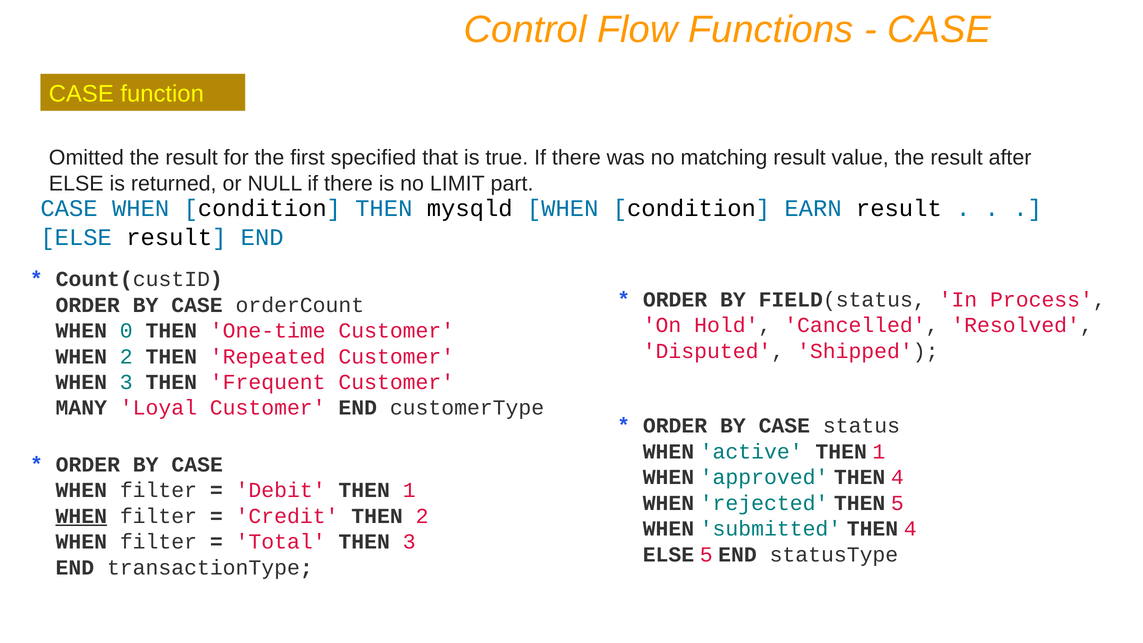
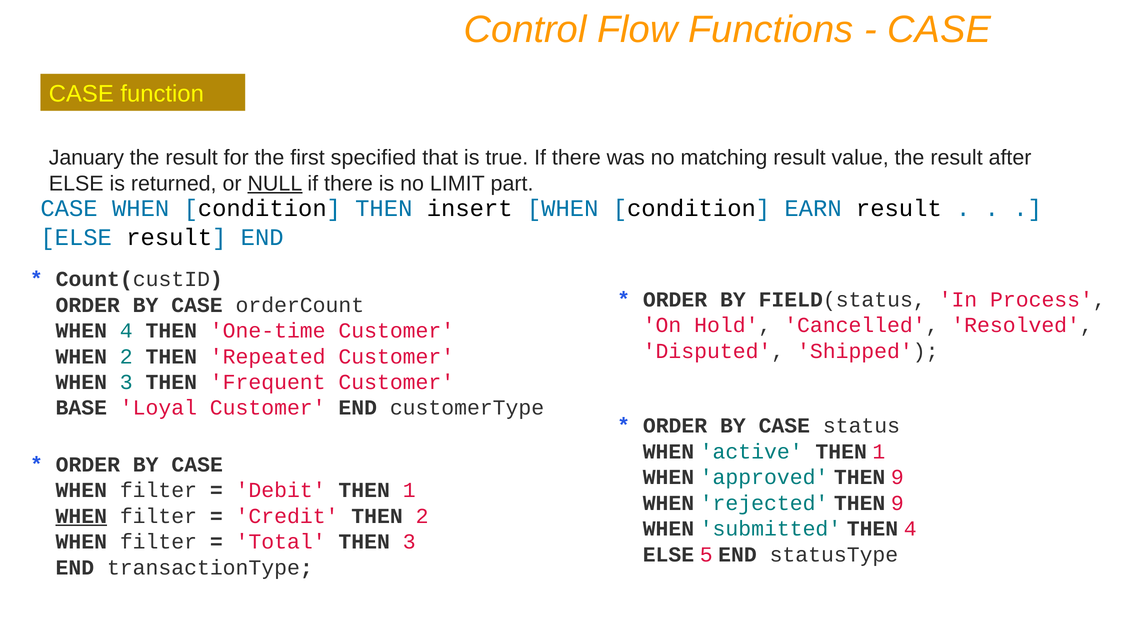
Omitted: Omitted -> January (86, 158)
NULL underline: none -> present (275, 184)
mysqld: mysqld -> insert (470, 209)
WHEN 0: 0 -> 4 (126, 331)
MANY: MANY -> BASE (81, 408)
approved THEN 4: 4 -> 9 (897, 477)
rejected THEN 5: 5 -> 9 (897, 503)
